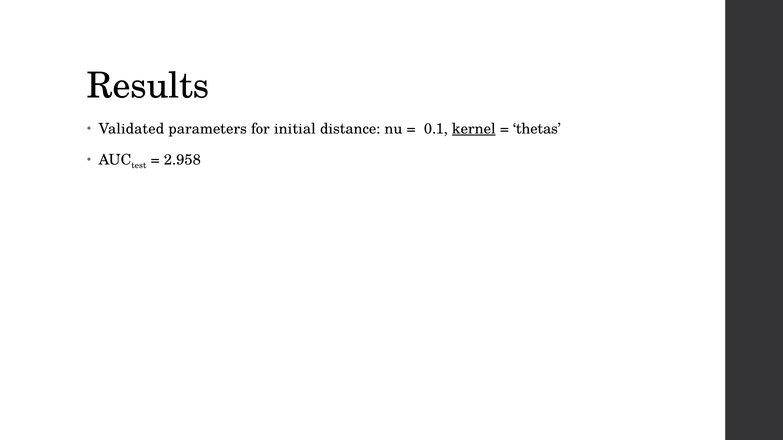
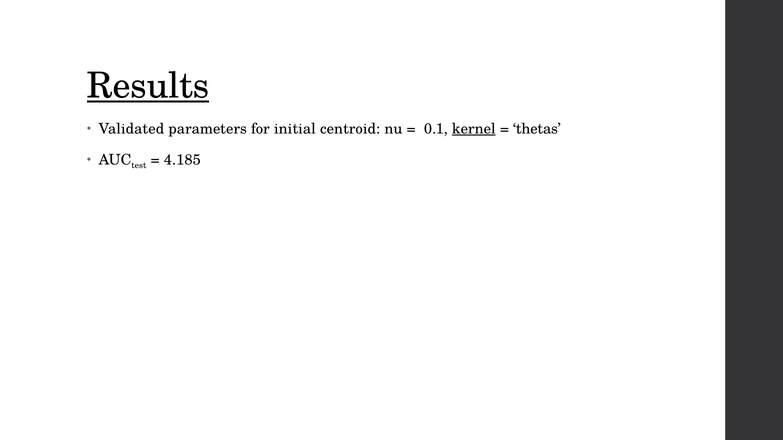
Results underline: none -> present (148, 86)
distance: distance -> centroid (350, 129)
2.958: 2.958 -> 4.185 (182, 160)
